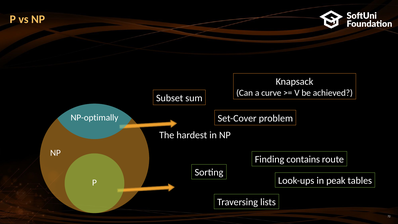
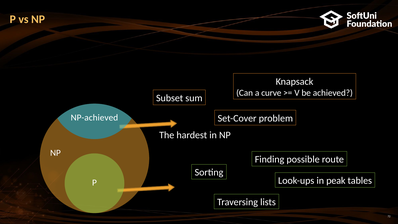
NP-optimally: NP-optimally -> NP-achieved (94, 118)
contains: contains -> possible (303, 159)
